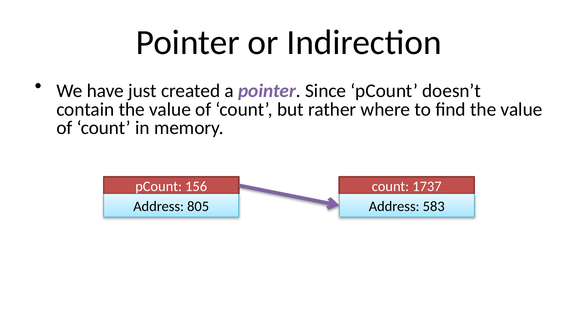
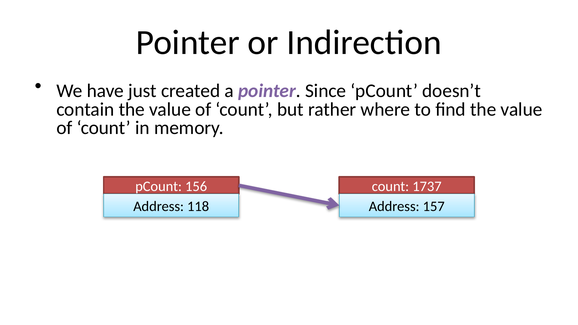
583: 583 -> 157 (434, 206)
805: 805 -> 118 (198, 206)
